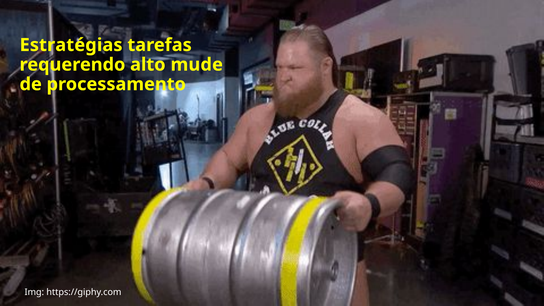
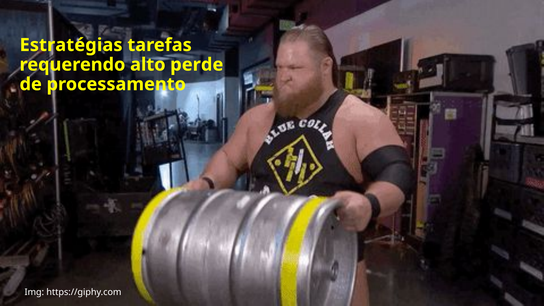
mude: mude -> perde (197, 65)
